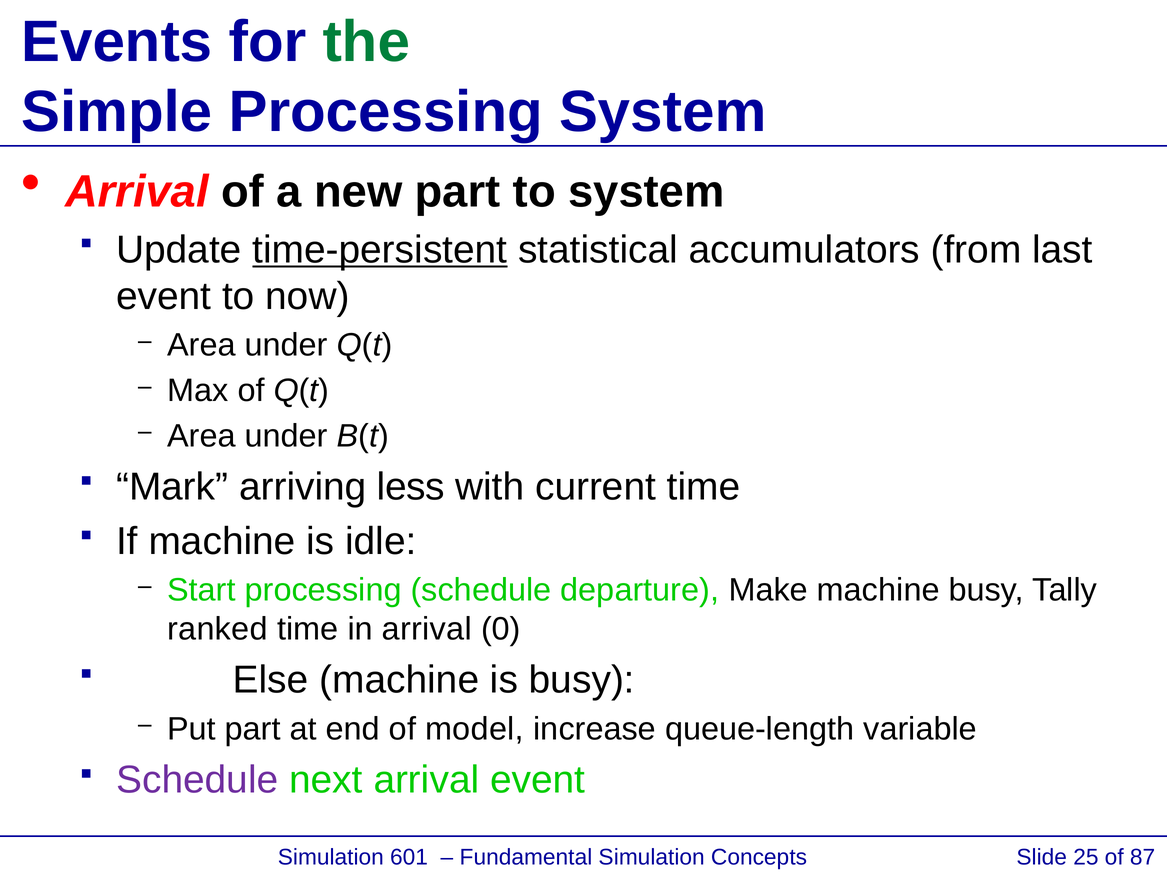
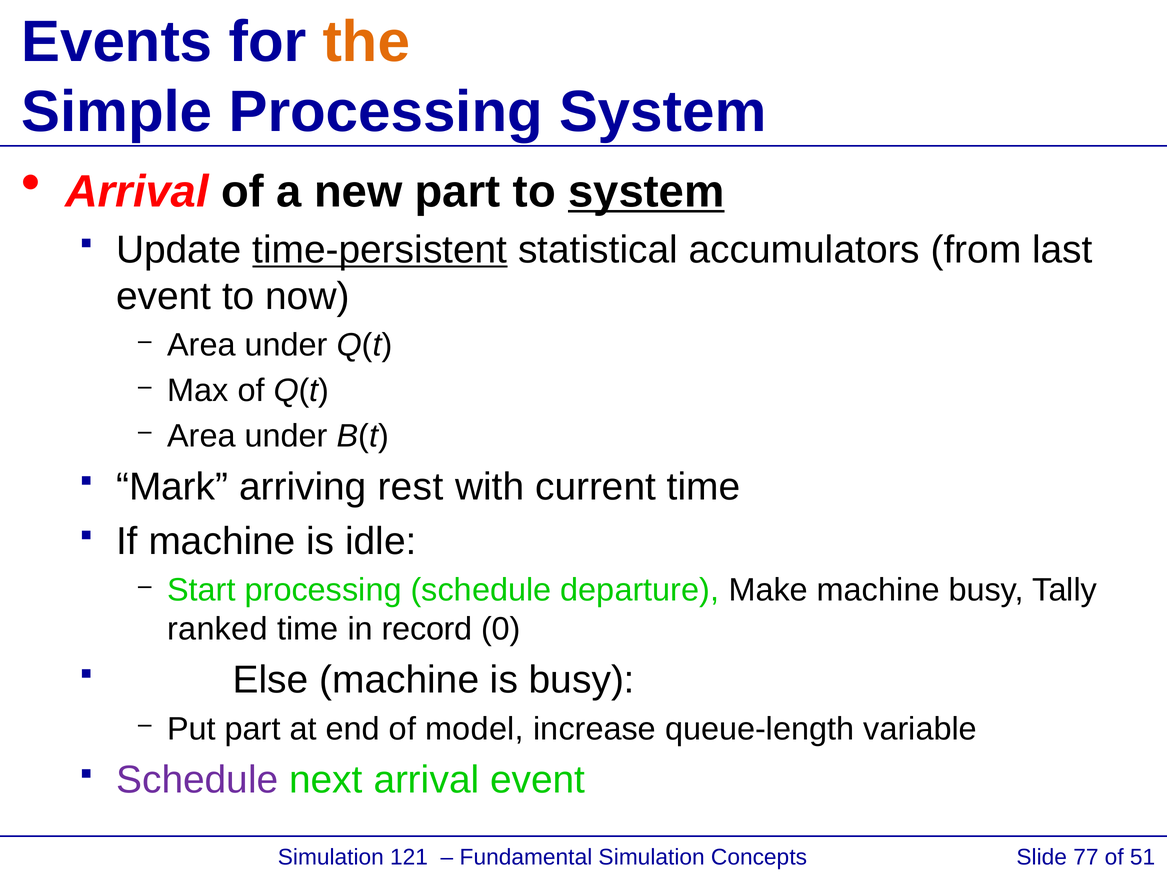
the colour: green -> orange (366, 42)
system underline: none -> present (646, 192)
less: less -> rest (411, 487)
in arrival: arrival -> record (427, 629)
601: 601 -> 121 (409, 857)
25: 25 -> 77 (1086, 857)
87: 87 -> 51 (1143, 857)
